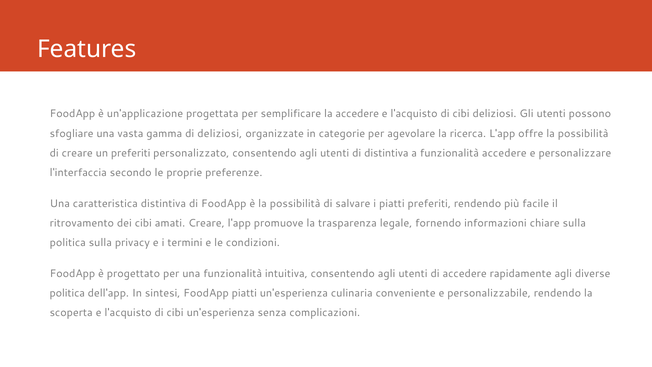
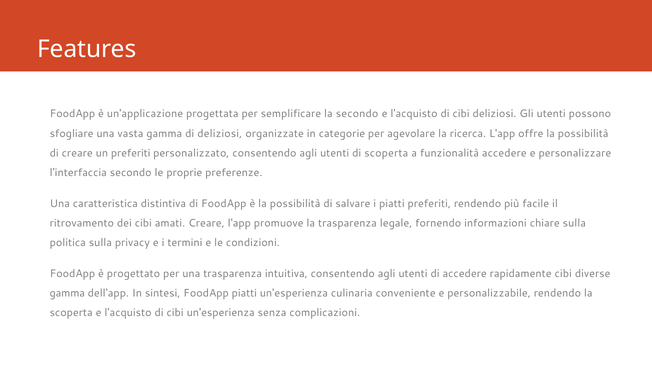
la accedere: accedere -> secondo (357, 114)
di distintiva: distintiva -> scoperta (386, 153)
una funzionalità: funzionalità -> trasparenza (233, 273)
rapidamente agli: agli -> cibi (563, 273)
politica: politica -> gamma (67, 293)
